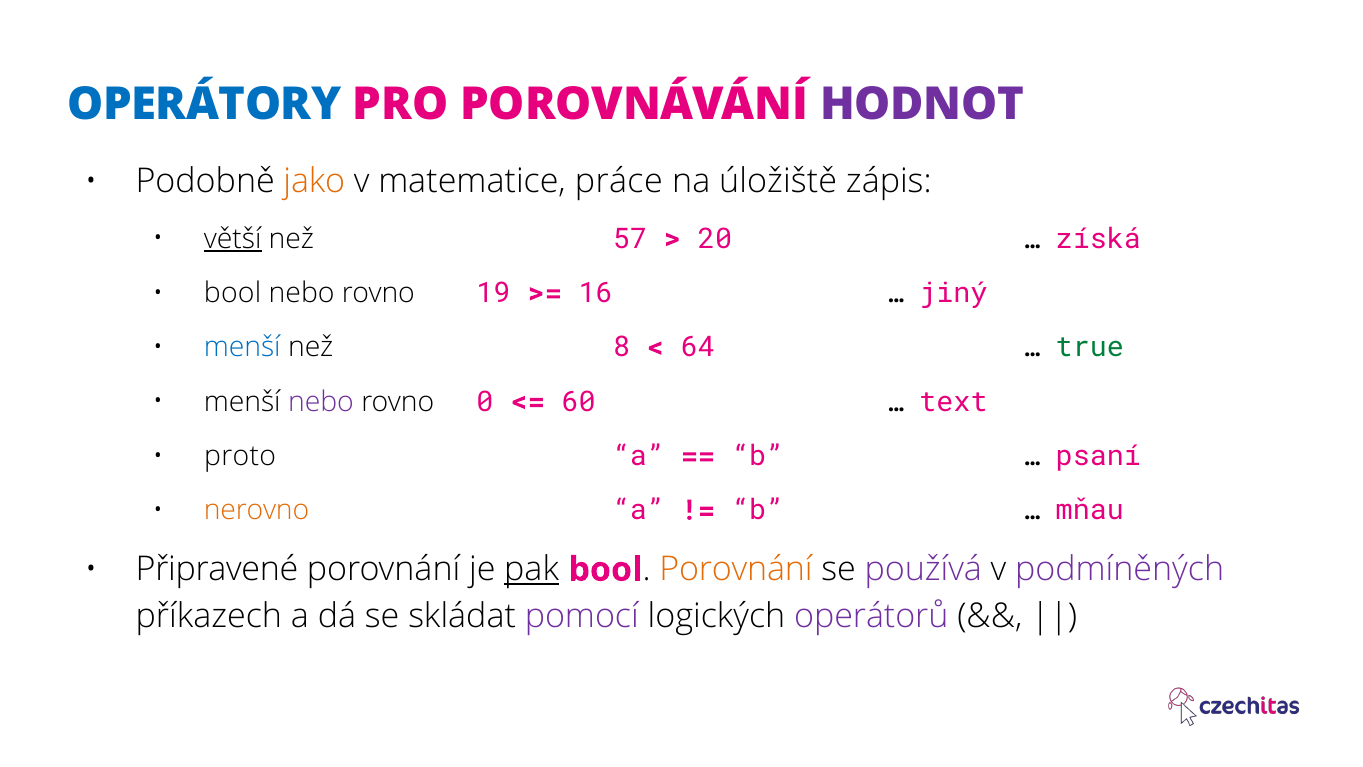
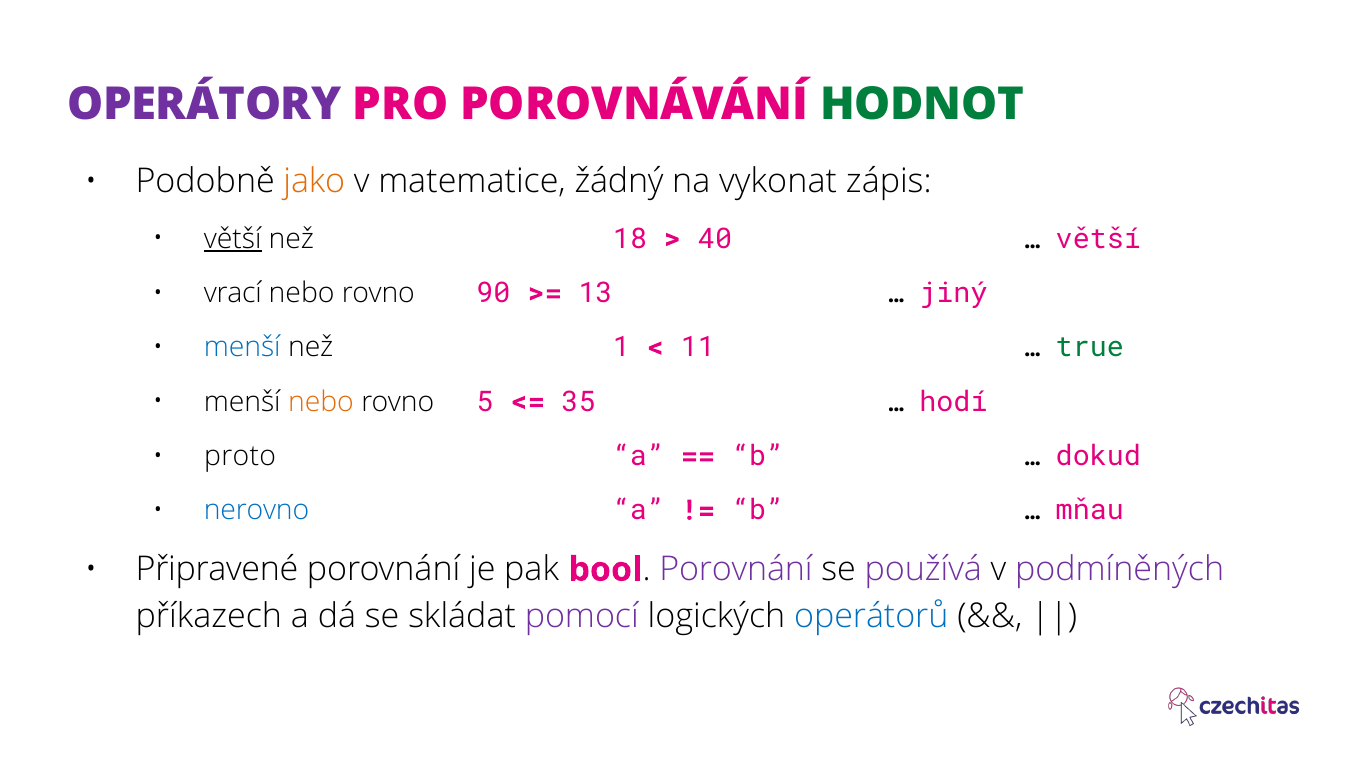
OPERÁTORY colour: blue -> purple (204, 104)
HODNOT colour: purple -> green (922, 104)
práce: práce -> žádný (619, 181)
úložiště: úložiště -> vykonat (778, 181)
57: 57 -> 18 (630, 239)
20: 20 -> 40 (715, 239)
získá: získá -> větší (1098, 239)
bool: bool -> vrací (233, 293)
19: 19 -> 90 (493, 293)
16: 16 -> 13 (596, 293)
8: 8 -> 1 (621, 347)
64: 64 -> 11 (698, 347)
nebo colour: purple -> orange (321, 402)
0: 0 -> 5 (485, 402)
60: 60 -> 35 (579, 402)
text: text -> hodí (953, 402)
psaní: psaní -> dokud (1098, 456)
nerovno colour: orange -> blue (256, 510)
pak underline: present -> none (532, 569)
Porovnání colour: orange -> purple (736, 569)
operátorů colour: purple -> blue (871, 616)
